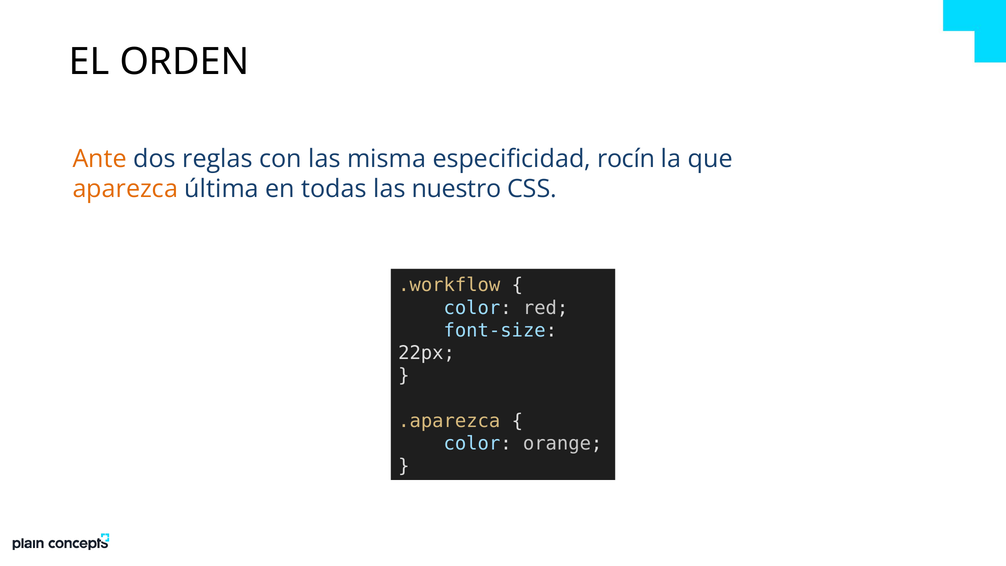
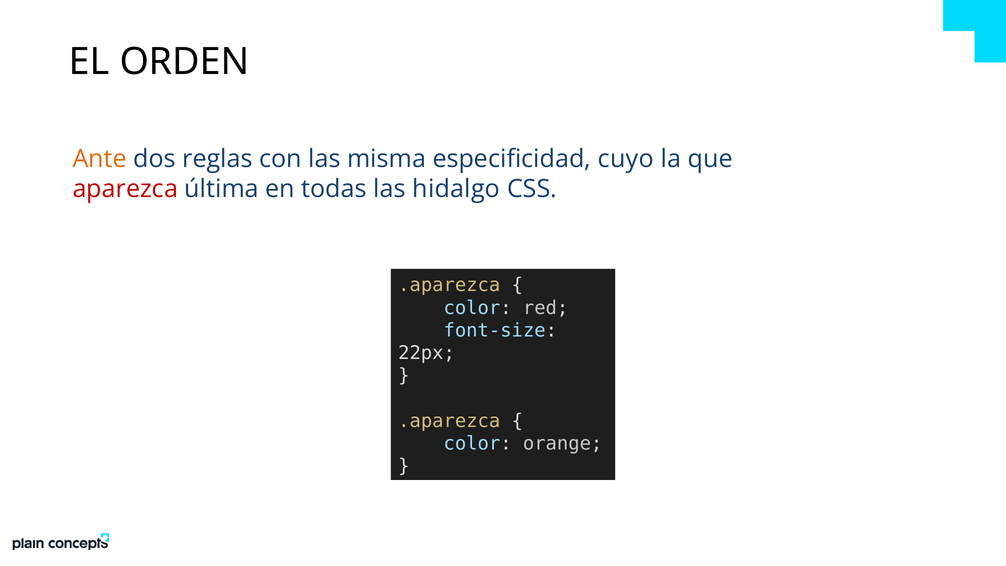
rocín: rocín -> cuyo (626, 159)
aparezca colour: orange -> red (125, 189)
nuestro: nuestro -> hidalgo (456, 189)
.workflow: .workflow -> .aparezca (449, 285)
